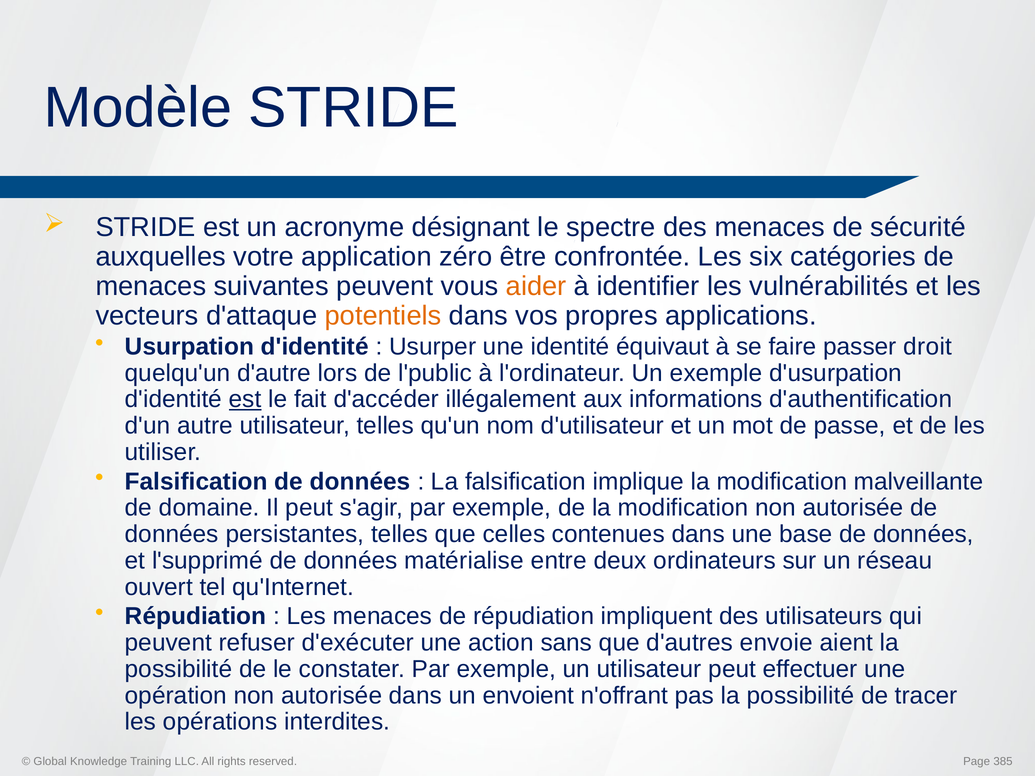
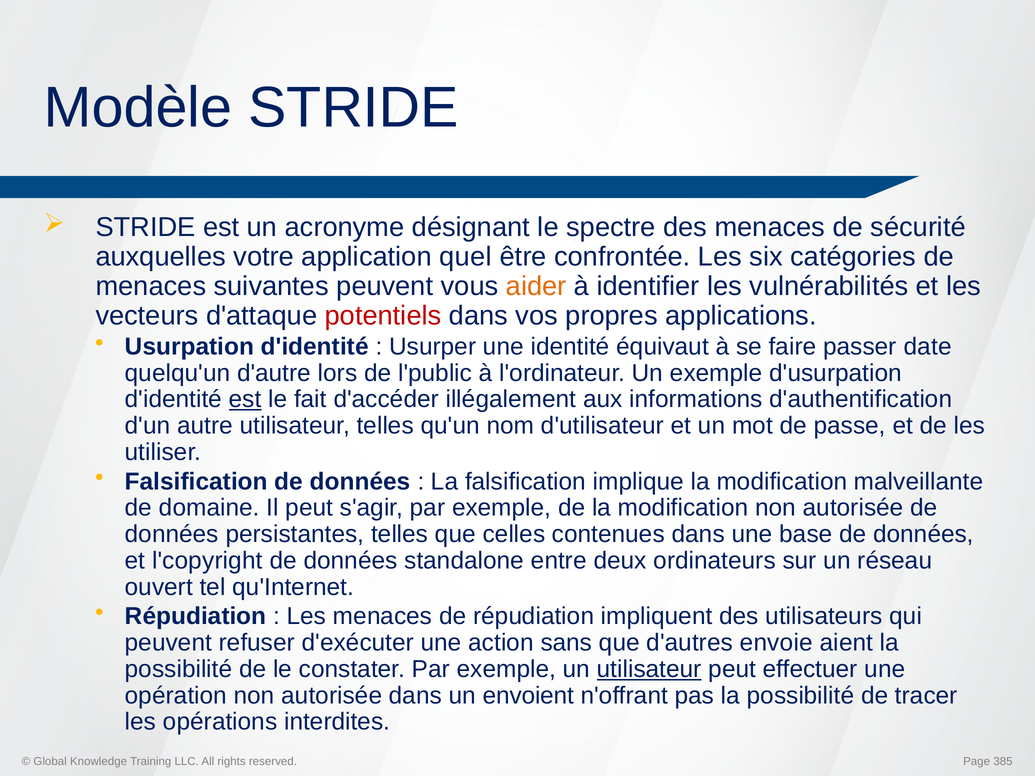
zéro: zéro -> quel (466, 257)
potentiels colour: orange -> red (383, 316)
droit: droit -> date (928, 347)
l'supprimé: l'supprimé -> l'copyright (207, 561)
matérialise: matérialise -> standalone (464, 561)
utilisateur underline: none -> present (649, 669)
